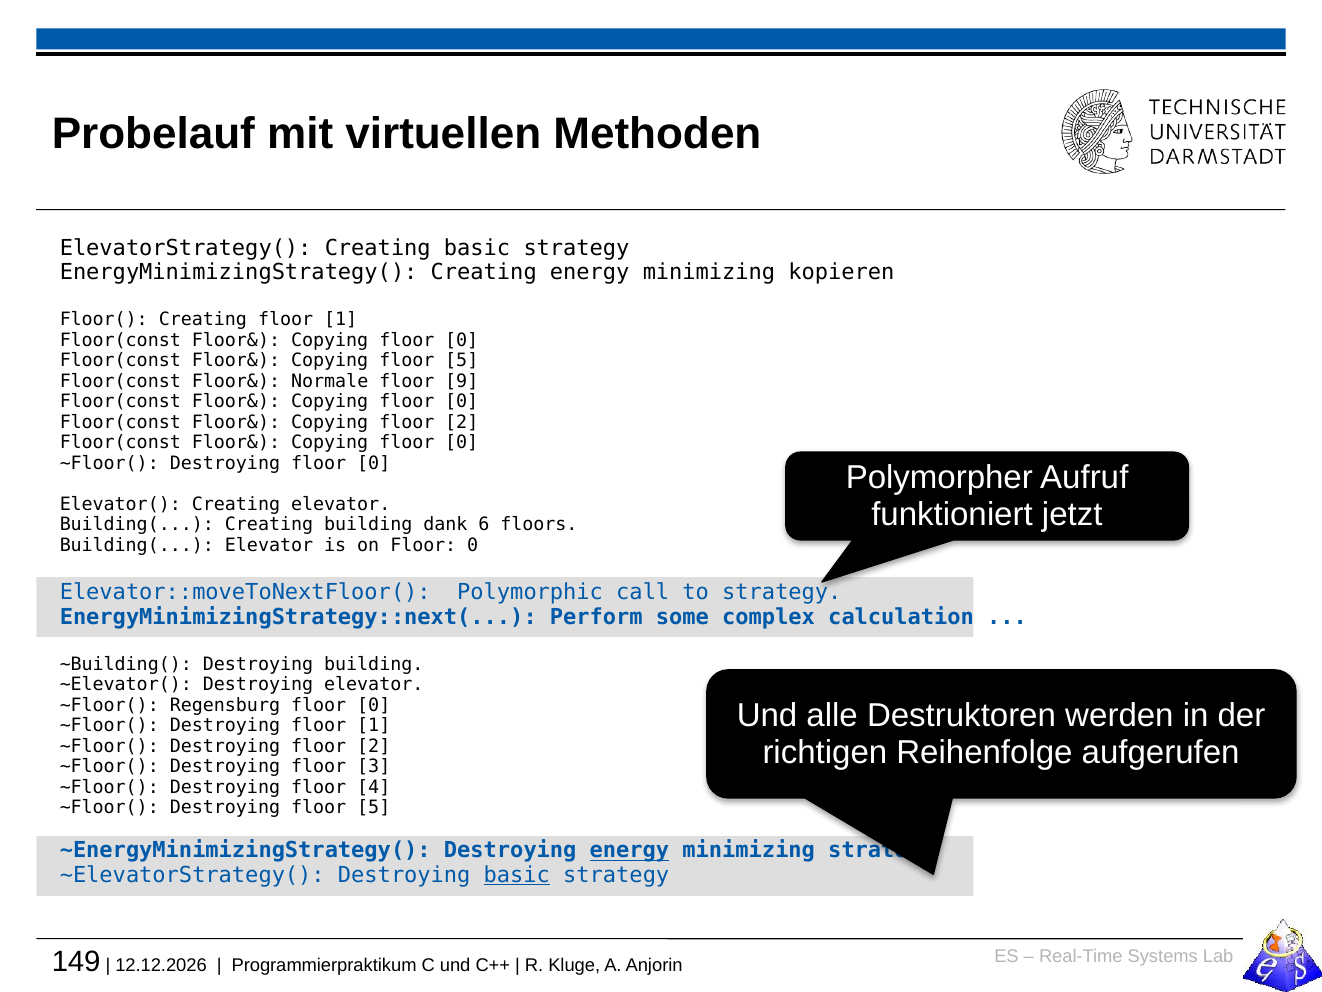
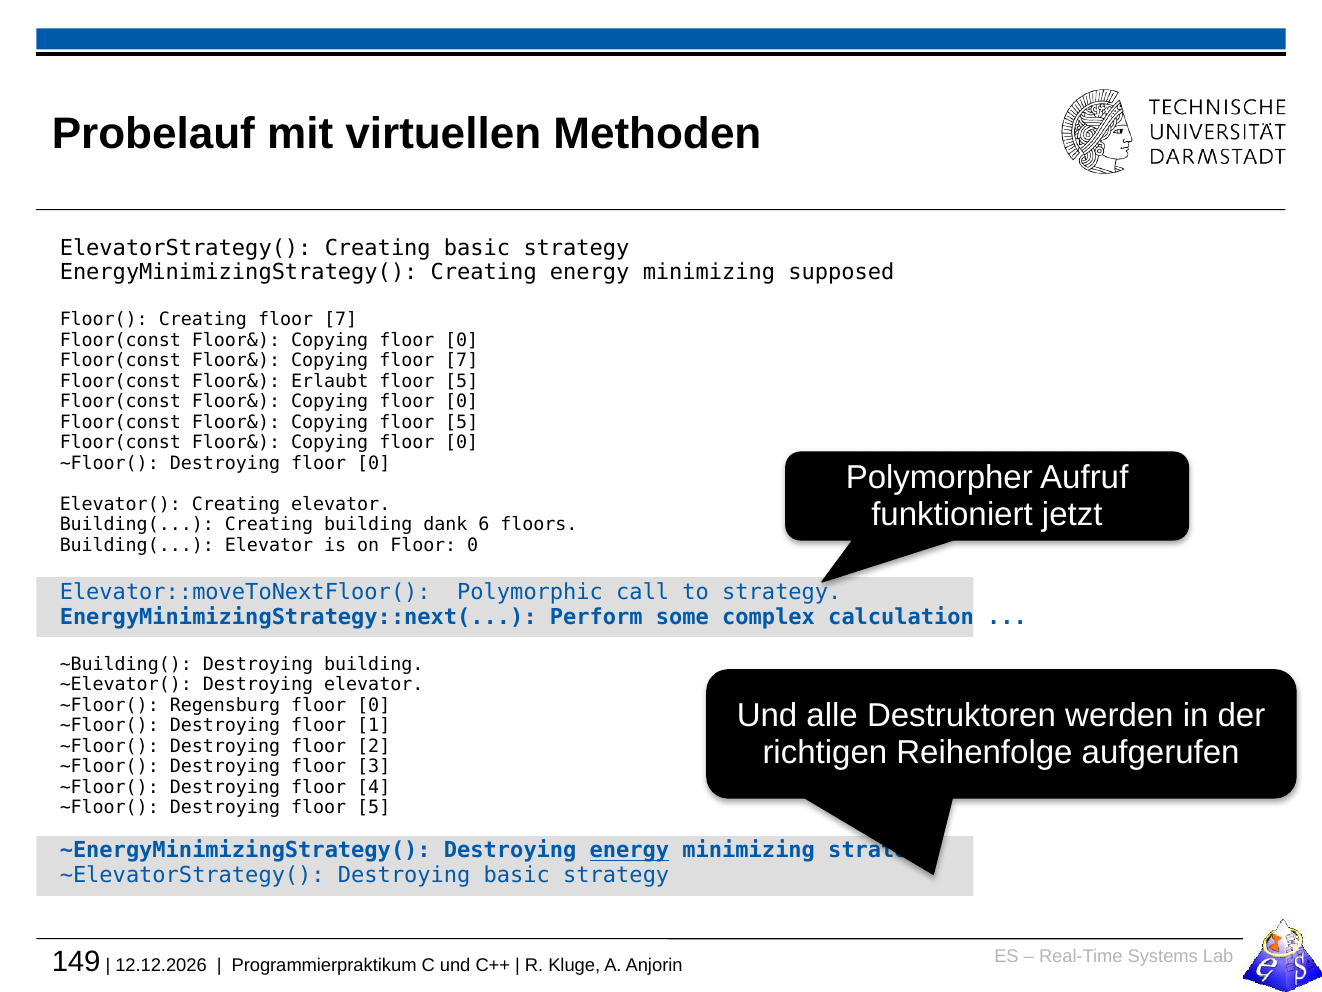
kopieren: kopieren -> supposed (841, 272)
Creating floor 1: 1 -> 7 (341, 319)
Copying floor 5: 5 -> 7 (462, 360)
Normale: Normale -> Erlaubt (330, 381)
9: 9 -> 5 (462, 381)
Copying floor 2: 2 -> 5 (462, 422)
basic underline: present -> none (517, 875)
